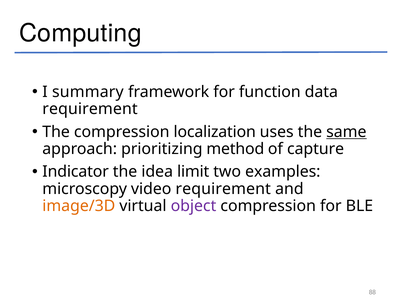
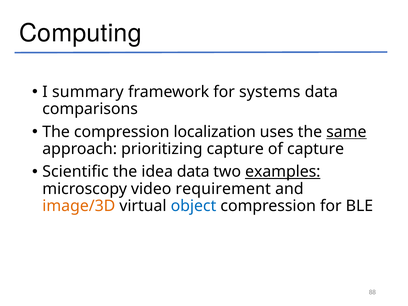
function: function -> systems (270, 92)
requirement: requirement -> comparisons (90, 109)
prioritizing method: method -> capture (235, 149)
Indicator: Indicator -> Scientific (76, 172)
idea limit: limit -> data (193, 172)
examples underline: none -> present (283, 172)
object colour: purple -> blue (193, 206)
